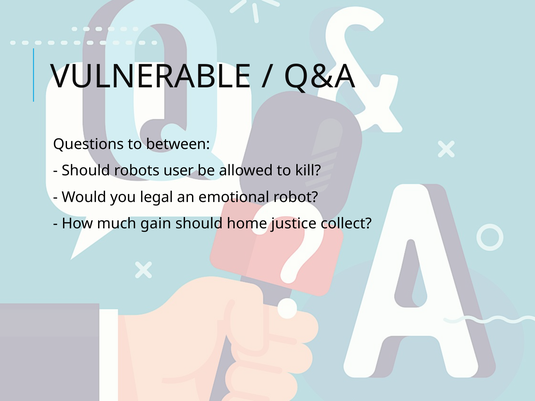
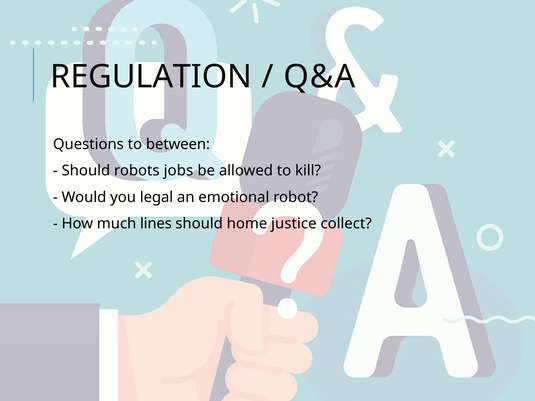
VULNERABLE: VULNERABLE -> REGULATION (151, 77)
user: user -> jobs (178, 171)
gain: gain -> lines (156, 224)
